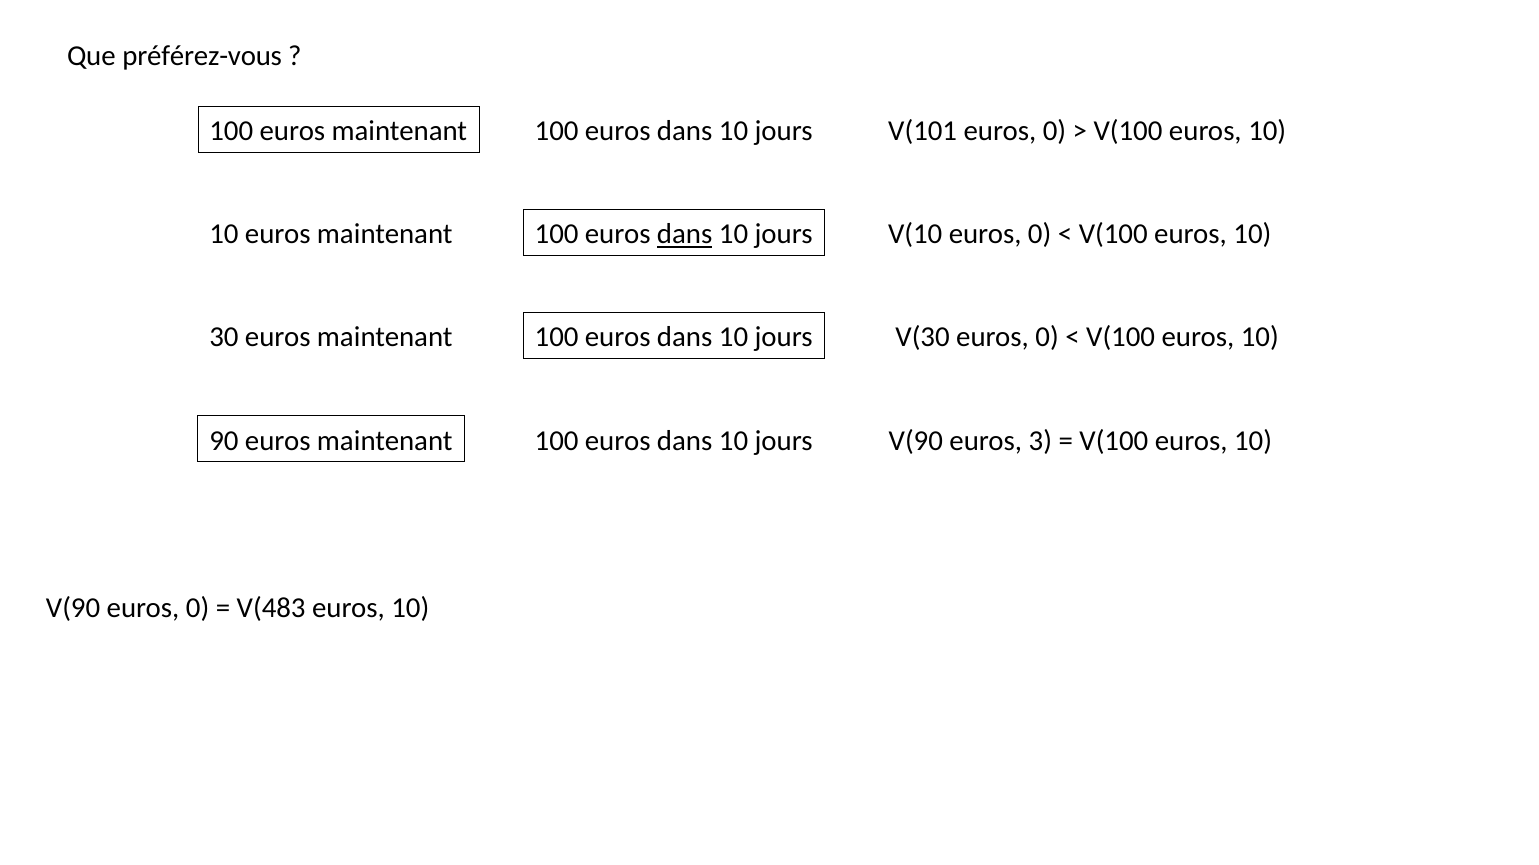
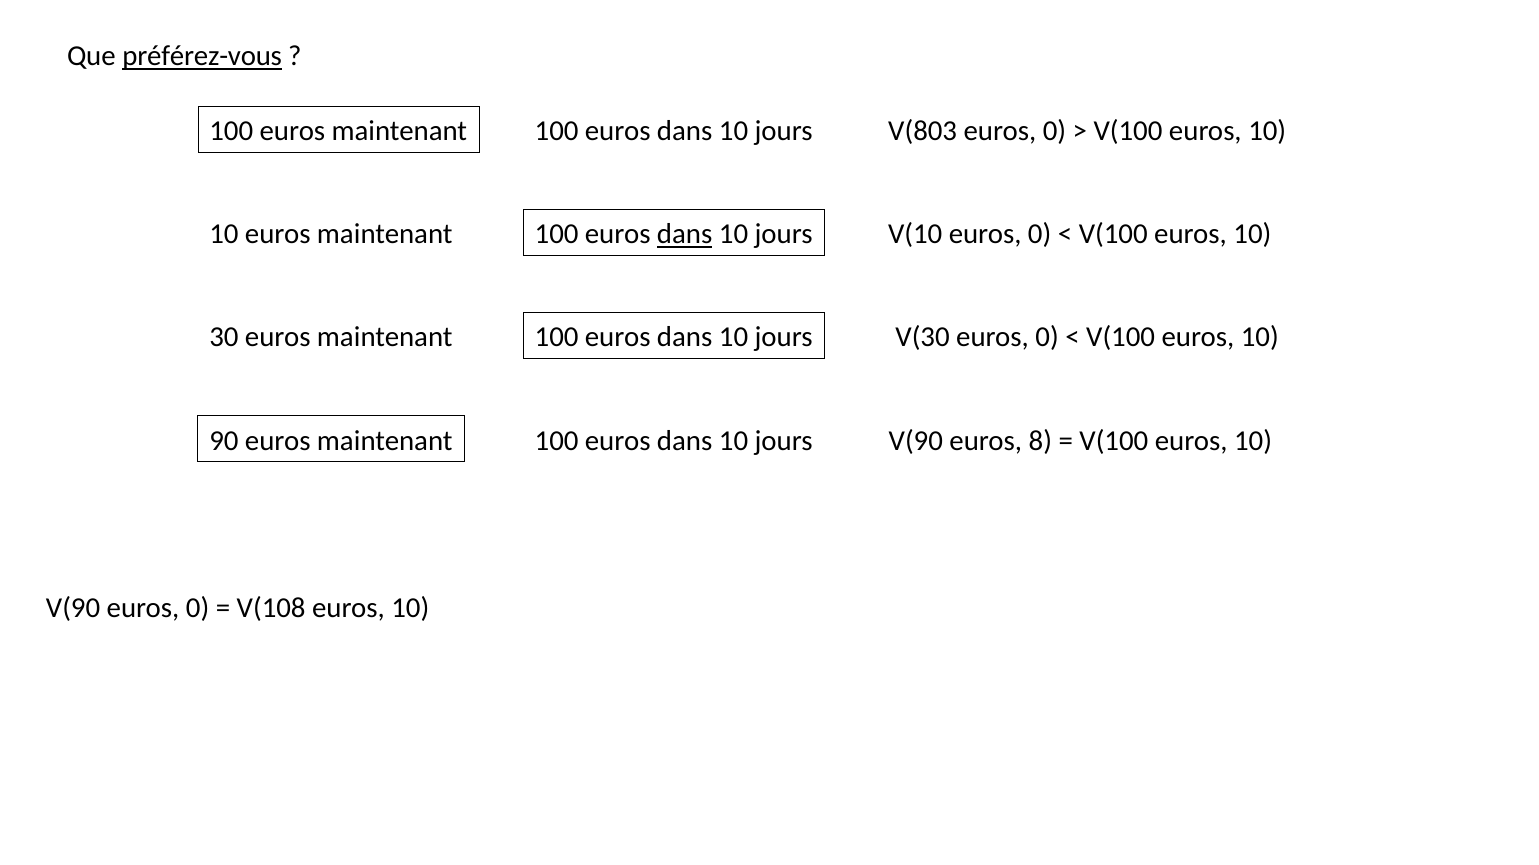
préférez-vous underline: none -> present (202, 56)
V(101: V(101 -> V(803 (923, 131)
3: 3 -> 8 (1040, 441)
V(483: V(483 -> V(108 (271, 609)
